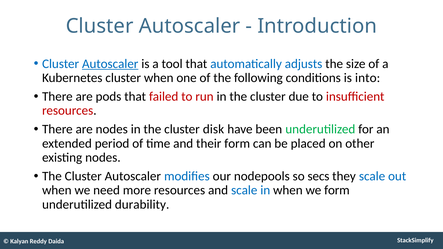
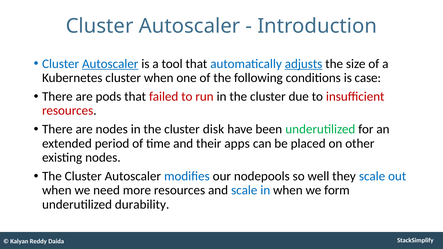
adjusts underline: none -> present (304, 64)
into: into -> case (368, 78)
their form: form -> apps (237, 144)
secs: secs -> well (318, 176)
